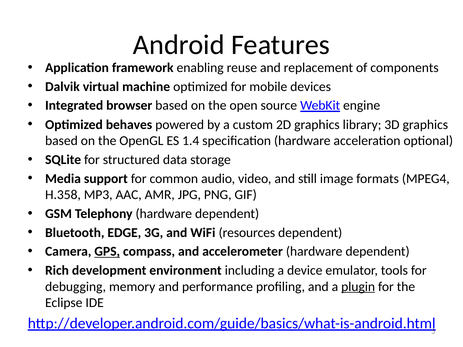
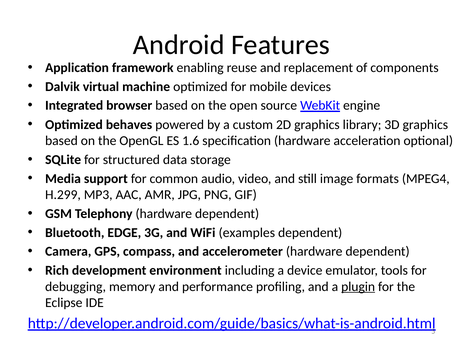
1.4: 1.4 -> 1.6 (191, 141)
H.358: H.358 -> H.299 (63, 195)
resources: resources -> examples (247, 233)
GPS underline: present -> none (107, 252)
